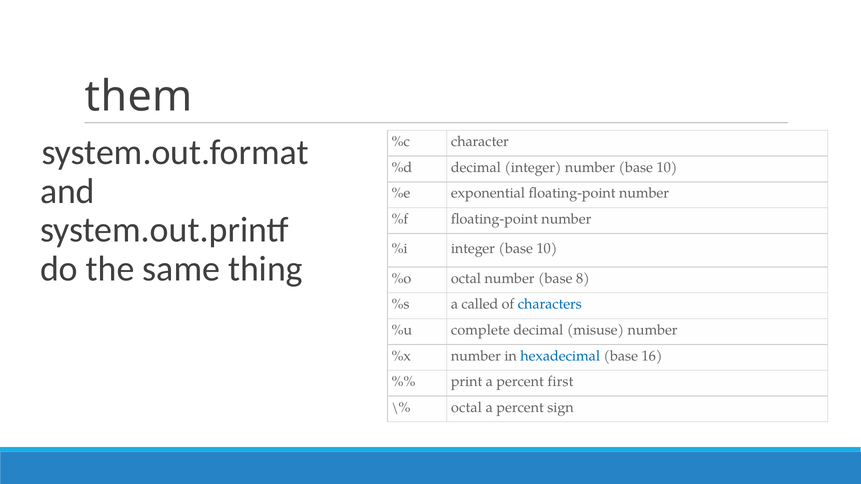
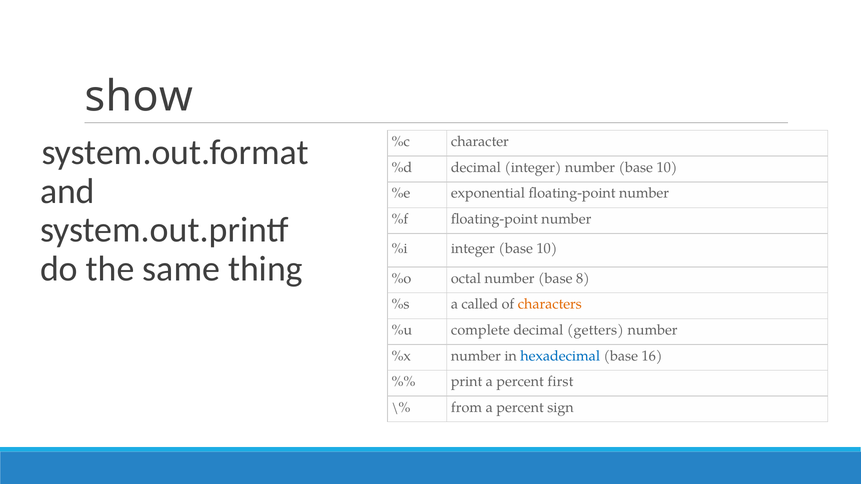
them: them -> show (139, 96)
characters colour: blue -> orange (550, 304)
misuse: misuse -> getters (595, 330)
octal: octal -> from (467, 408)
